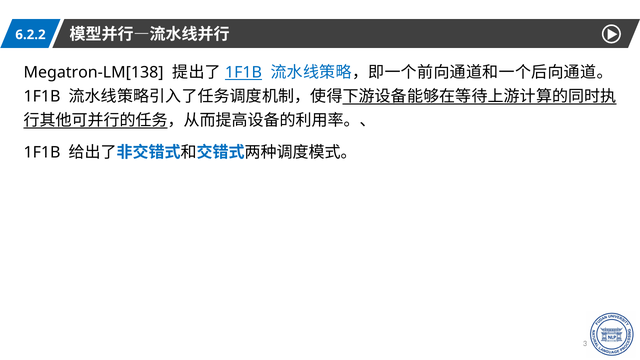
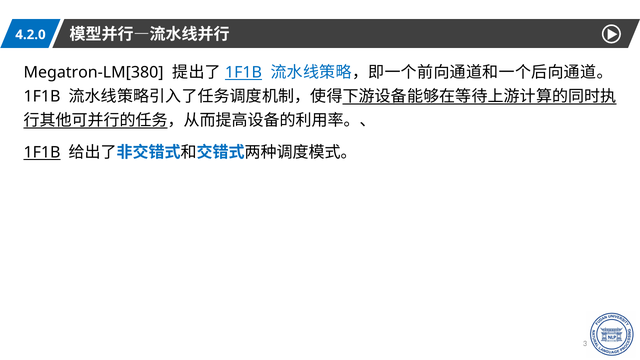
6.2.2: 6.2.2 -> 4.2.0 (30, 35)
Megatron-LM[138: Megatron-LM[138 -> Megatron-LM[380 (94, 72)
1F1B underline: none -> present (42, 152)
